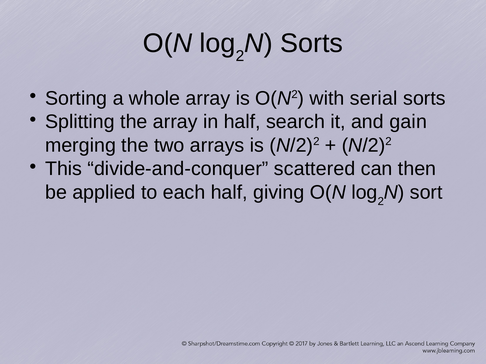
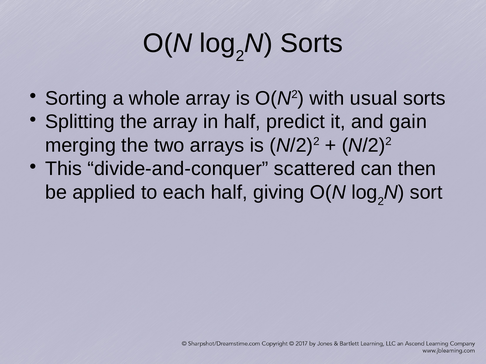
serial: serial -> usual (374, 98)
search: search -> predict (296, 122)
